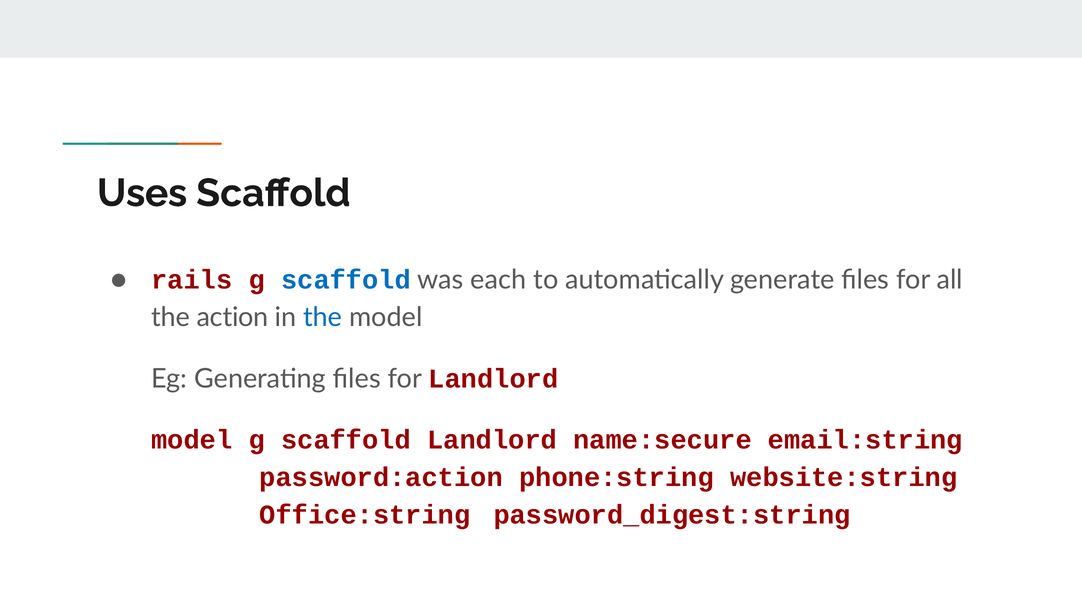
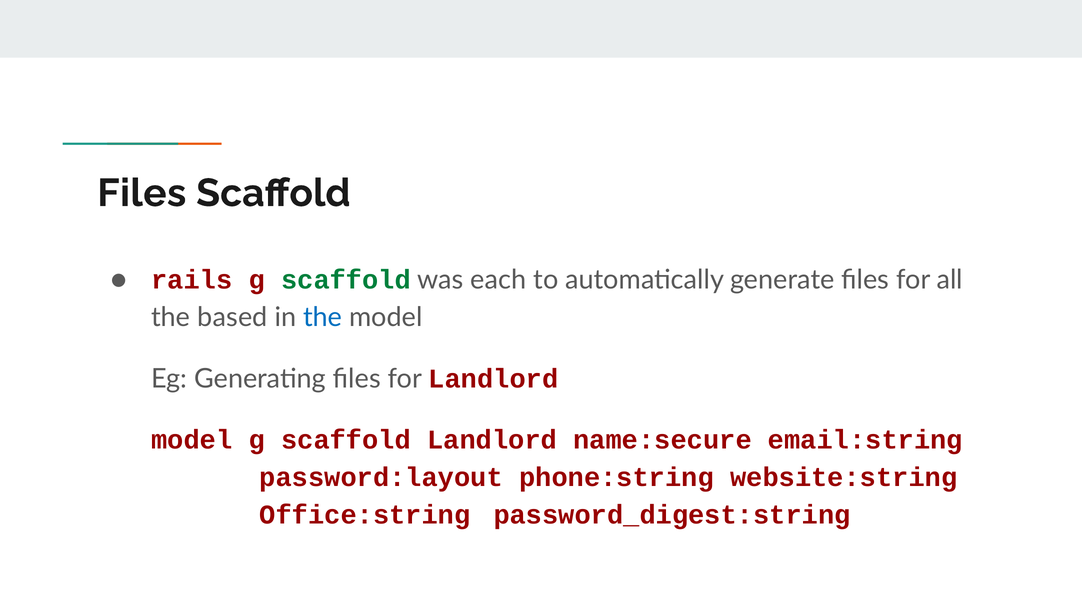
Uses: Uses -> Files (142, 193)
scaffold colour: blue -> green (346, 280)
action: action -> based (232, 317)
password:action: password:action -> password:layout (381, 477)
